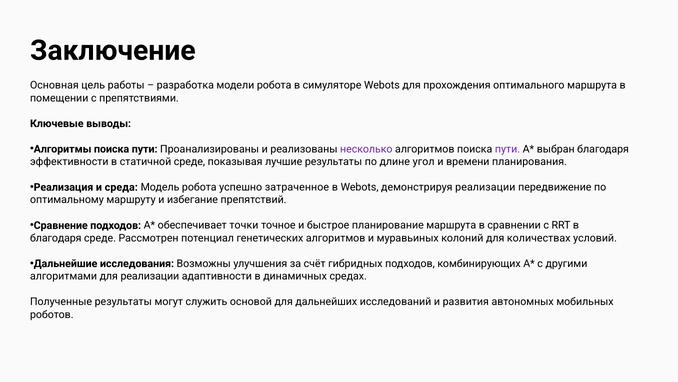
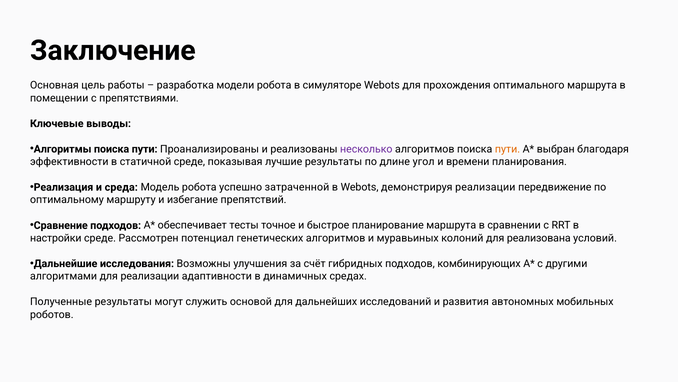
пути colour: purple -> orange (508, 149)
затраченное: затраченное -> затраченной (297, 187)
точки: точки -> тесты (244, 225)
благодаря: благодаря -> настройки (56, 238)
количествах: количествах -> реализована (539, 238)
